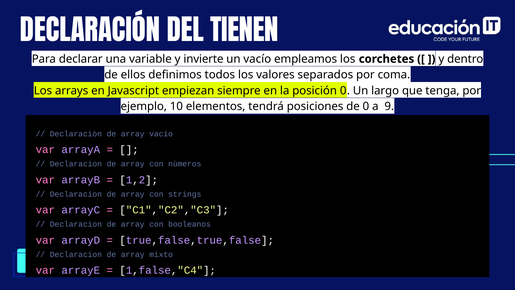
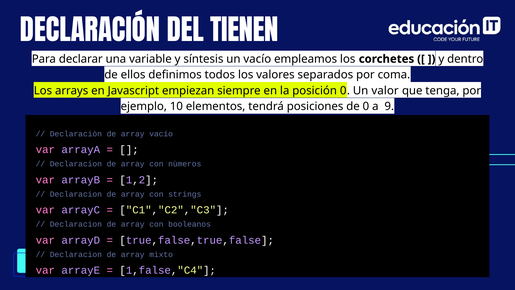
invierte: invierte -> síntesis (203, 59)
largo: largo -> valor (385, 90)
